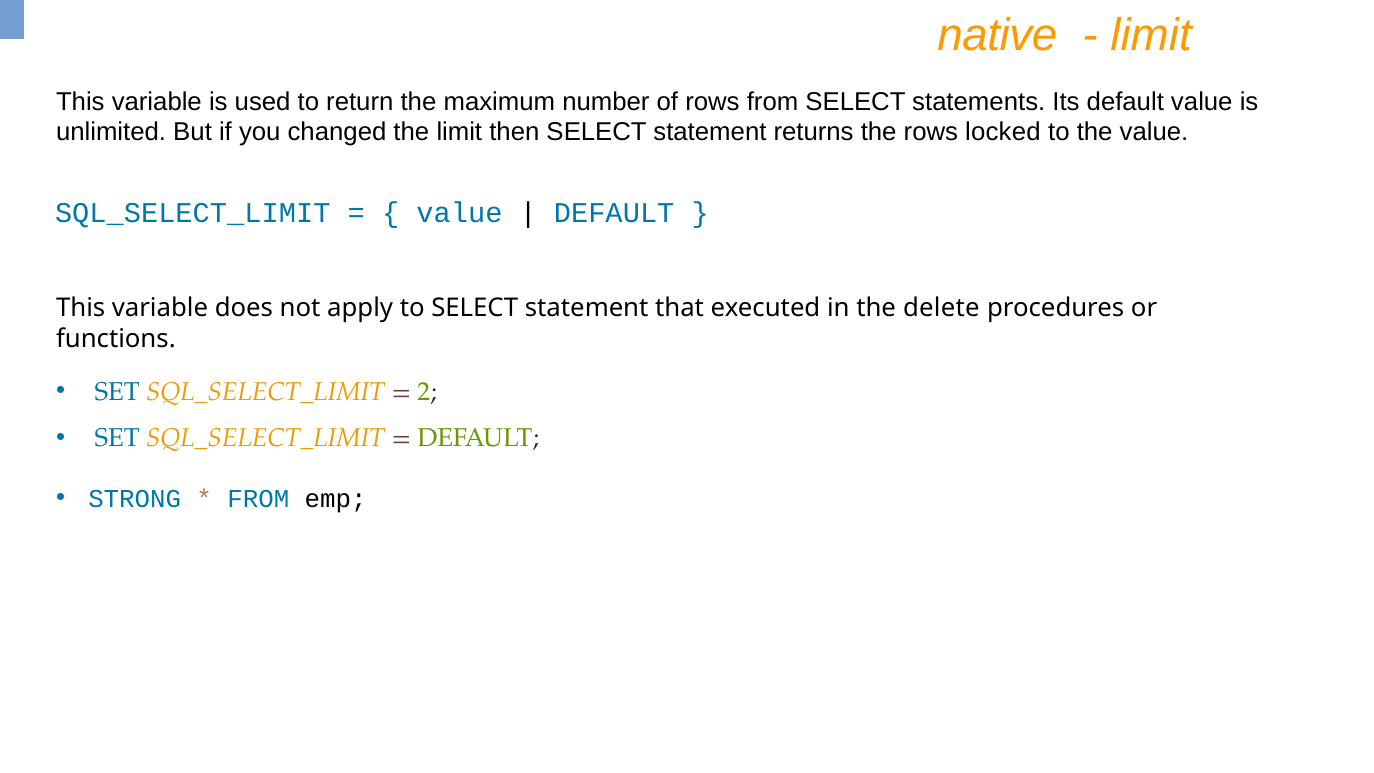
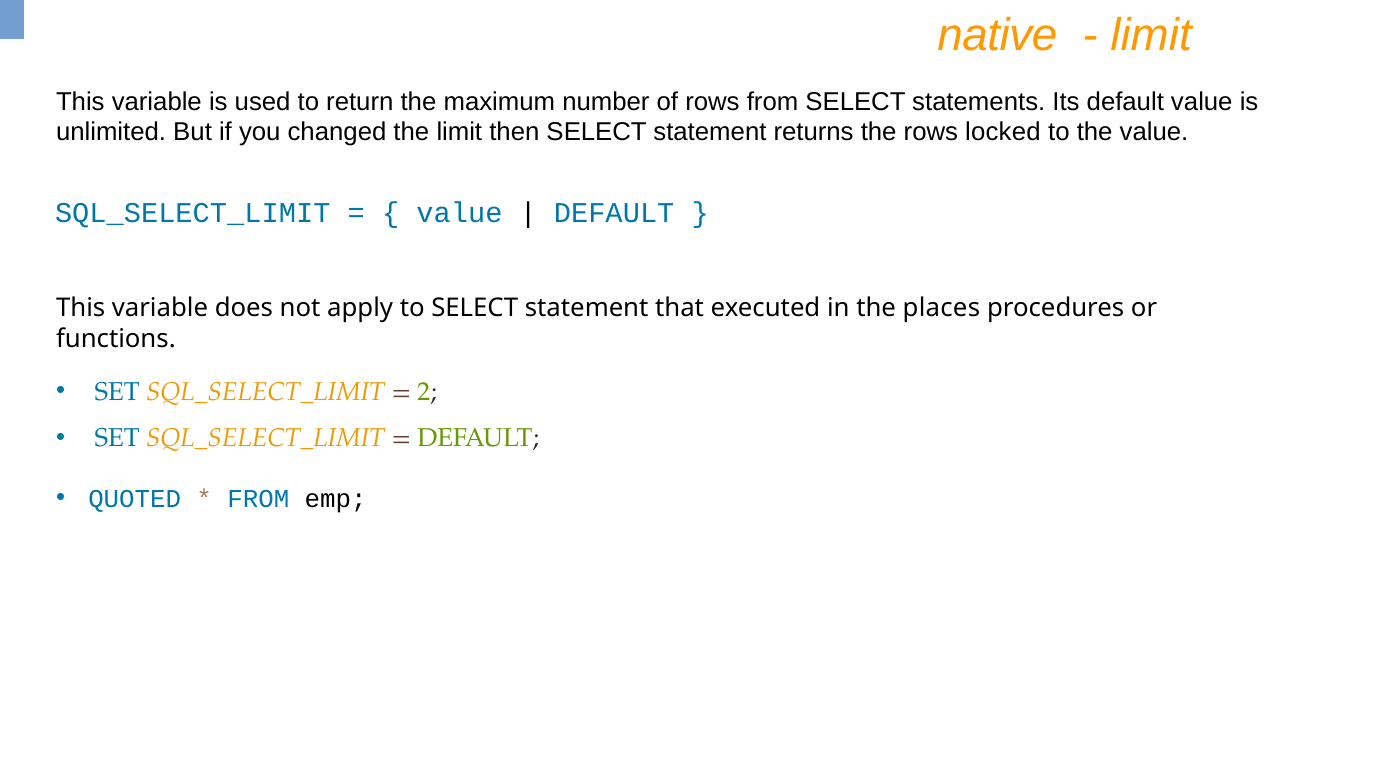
delete: delete -> places (941, 308)
STRONG: STRONG -> QUOTED (135, 499)
